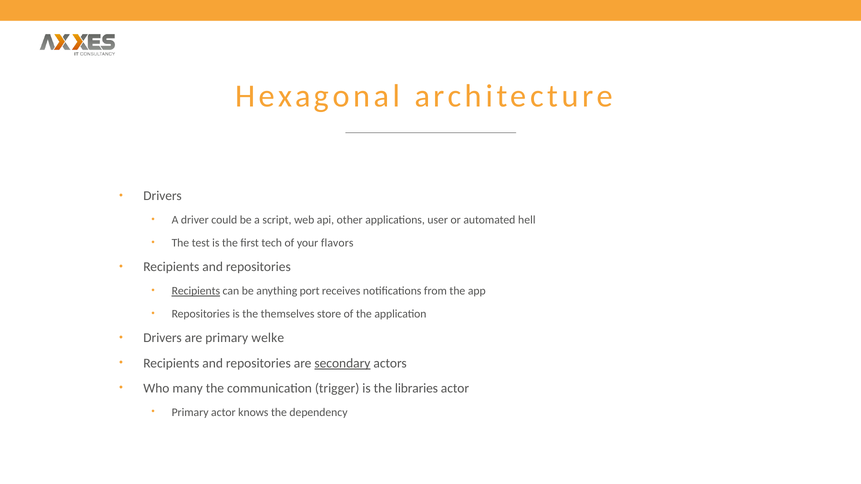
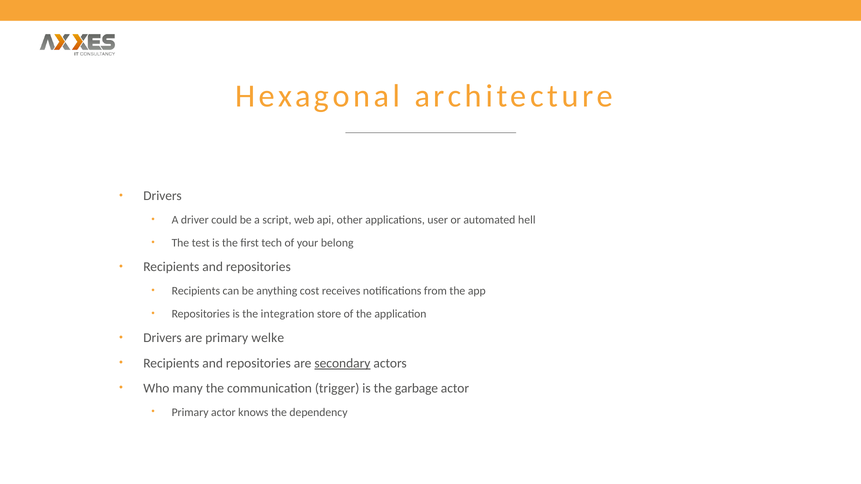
flavors: flavors -> belong (337, 243)
Recipients underline: present -> none (196, 291)
port: port -> cost (310, 291)
themselves: themselves -> integration (288, 314)
libraries: libraries -> garbage (416, 388)
